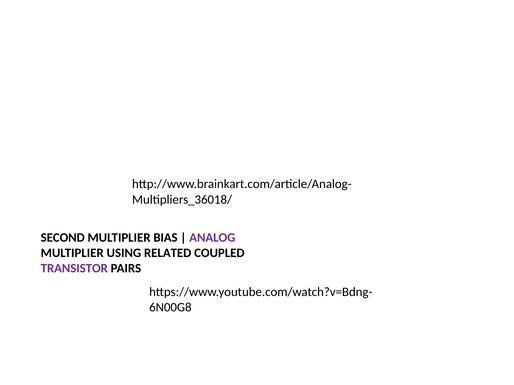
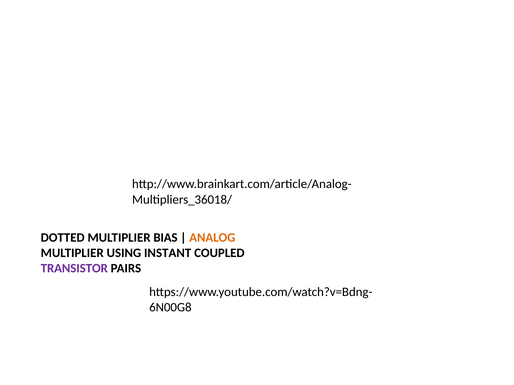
SECOND: SECOND -> DOTTED (63, 238)
ANALOG colour: purple -> orange (212, 238)
RELATED: RELATED -> INSTANT (168, 253)
